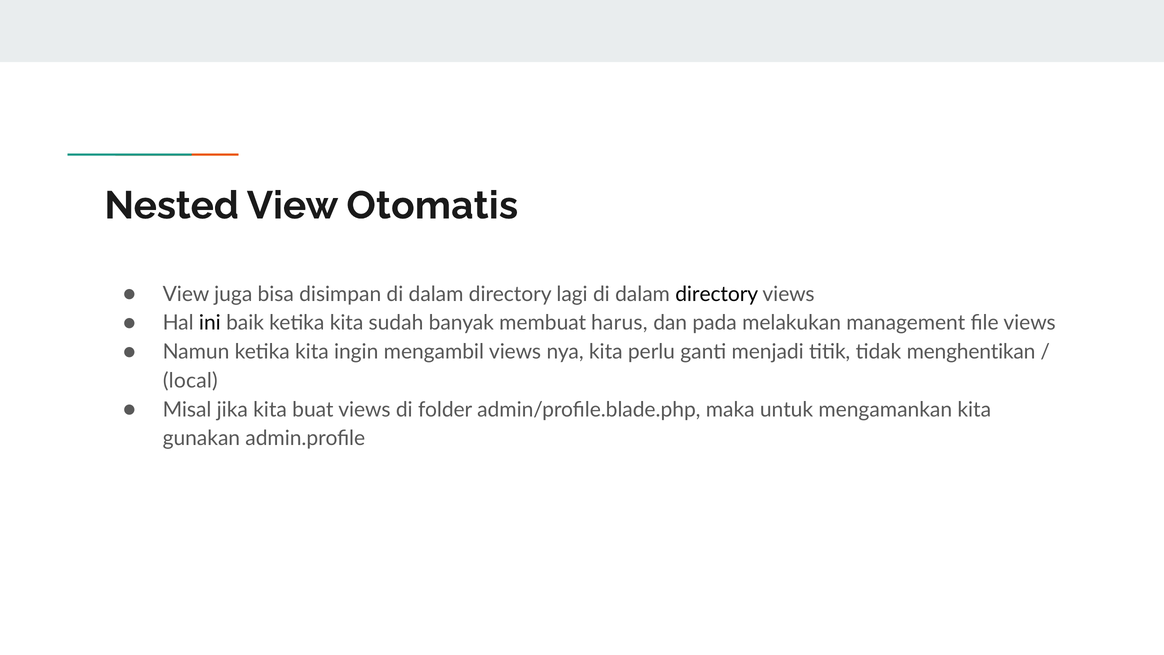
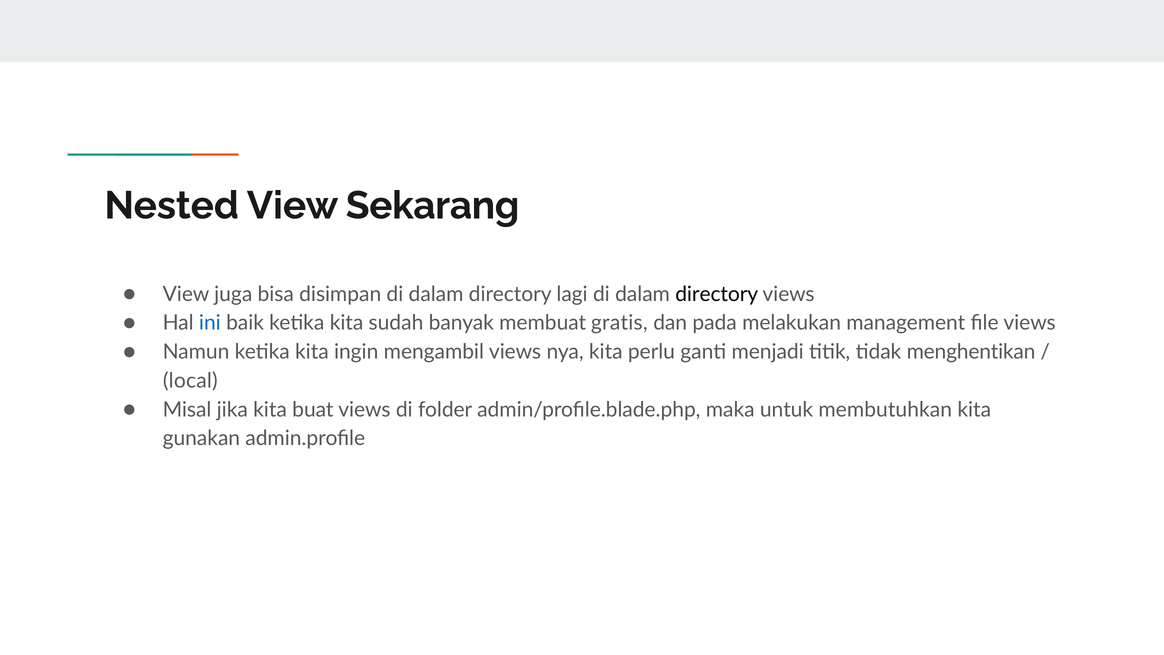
Otomatis: Otomatis -> Sekarang (433, 206)
ini colour: black -> blue (210, 323)
harus: harus -> gratis (619, 323)
mengamankan: mengamankan -> membutuhkan (885, 410)
